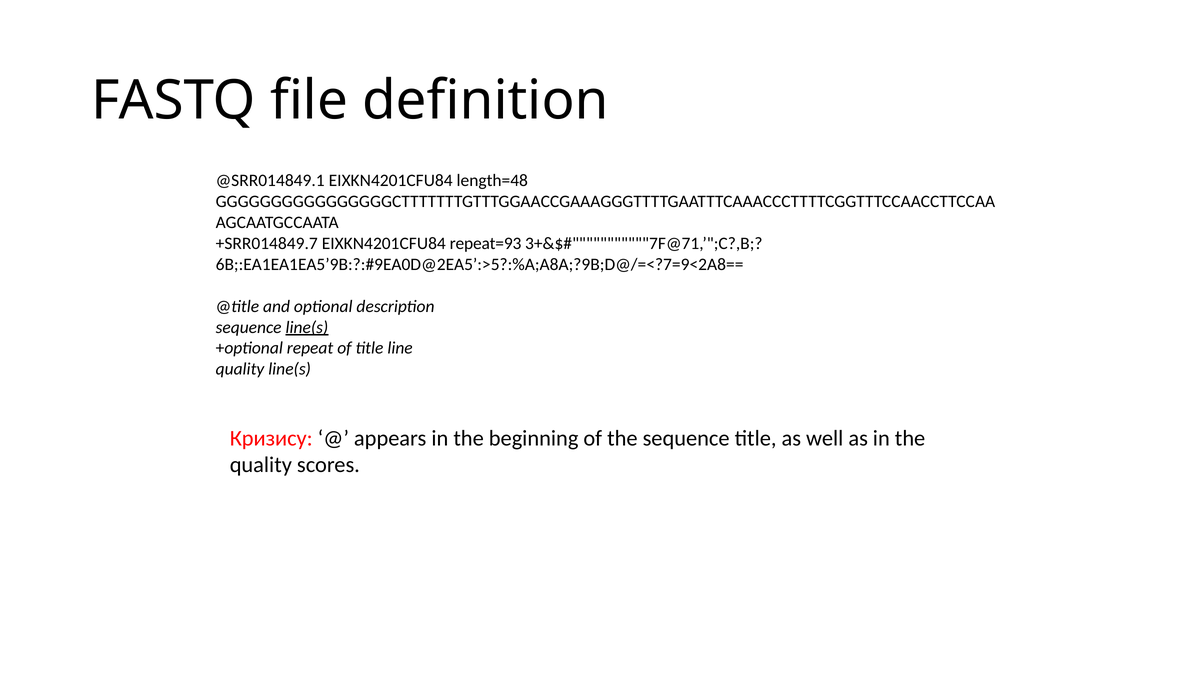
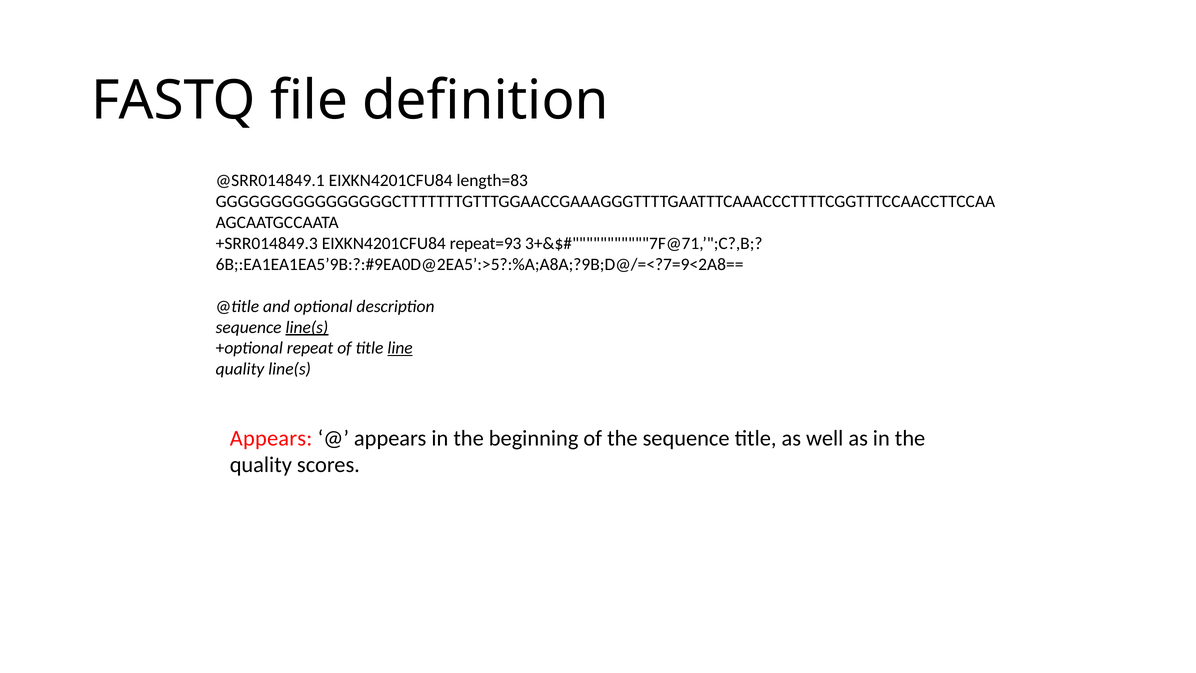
length=48: length=48 -> length=83 (492, 181)
+SRR014849.7: +SRR014849.7 -> +SRR014849.3 (267, 243)
line underline: none -> present (400, 348)
Кризису: Кризису -> Appears (271, 438)
